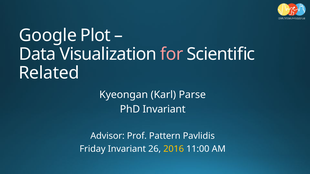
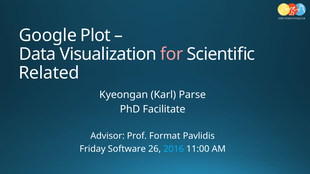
PhD Invariant: Invariant -> Facilitate (164, 109)
Pattern: Pattern -> Format (165, 136)
Friday Invariant: Invariant -> Software (127, 149)
2016 colour: yellow -> light blue (174, 149)
